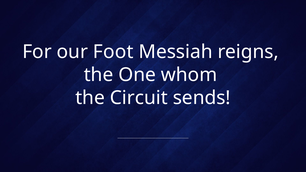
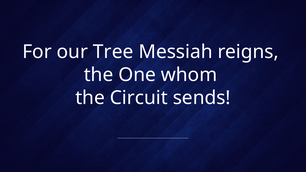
Foot: Foot -> Tree (113, 52)
